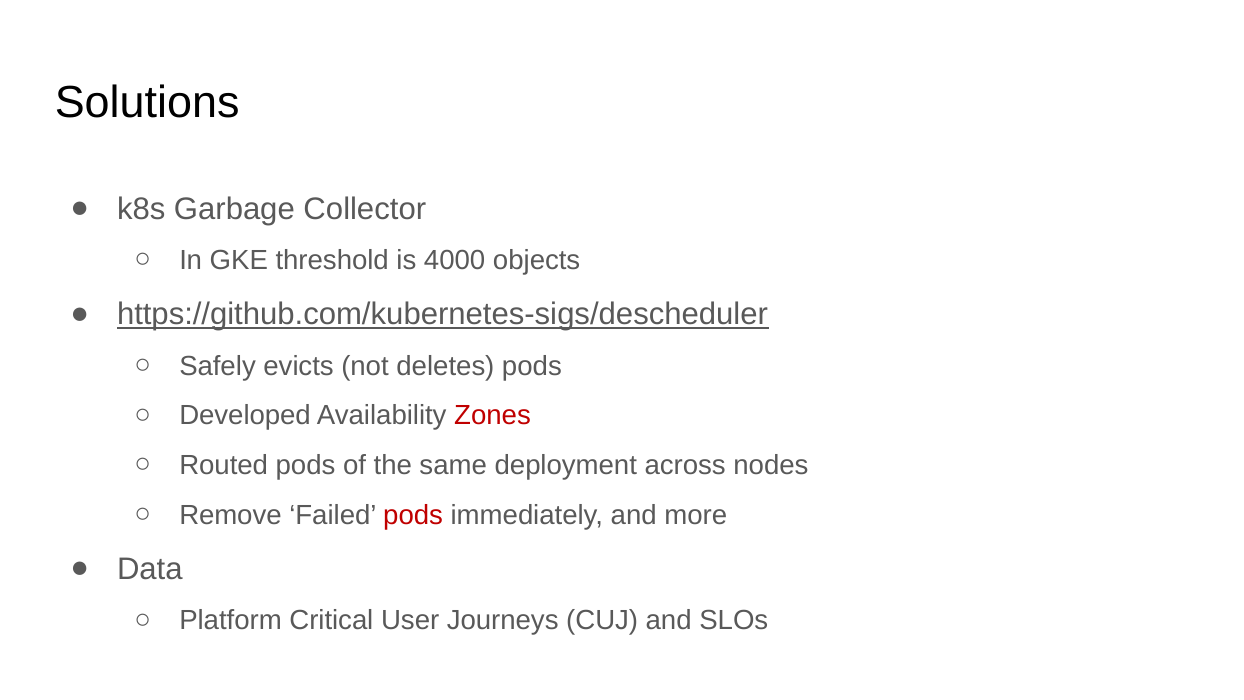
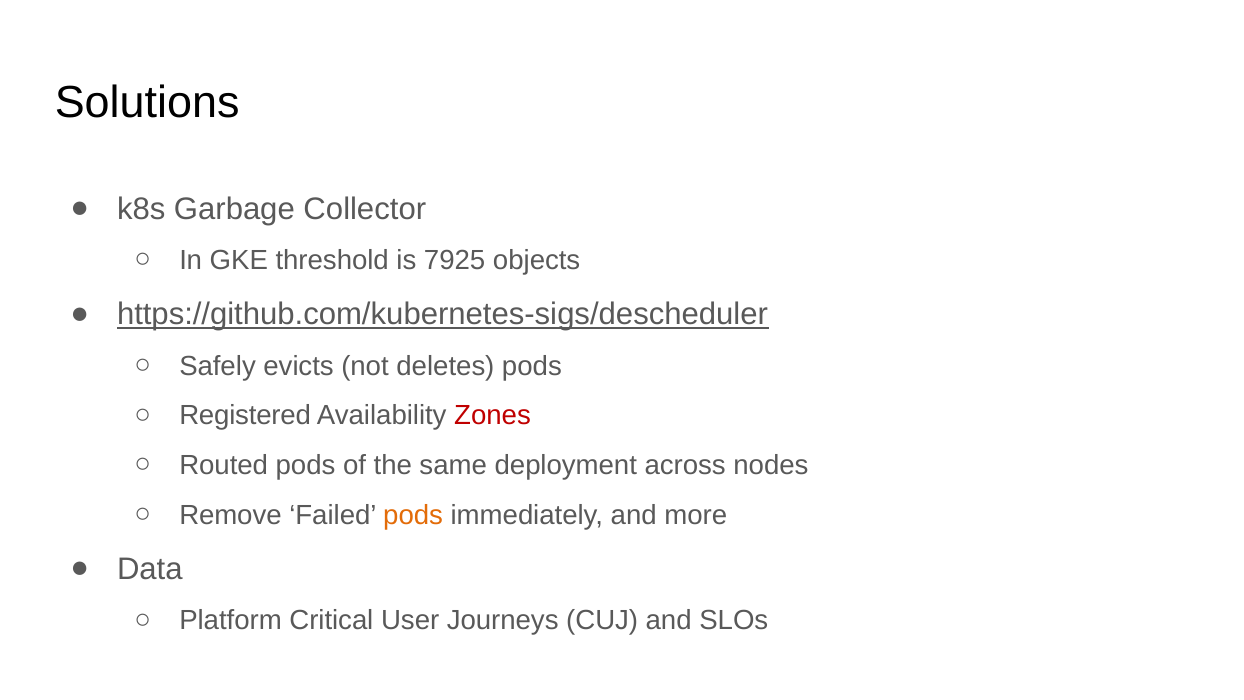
4000: 4000 -> 7925 (455, 260)
Developed: Developed -> Registered (245, 416)
pods colour: red -> orange (413, 515)
